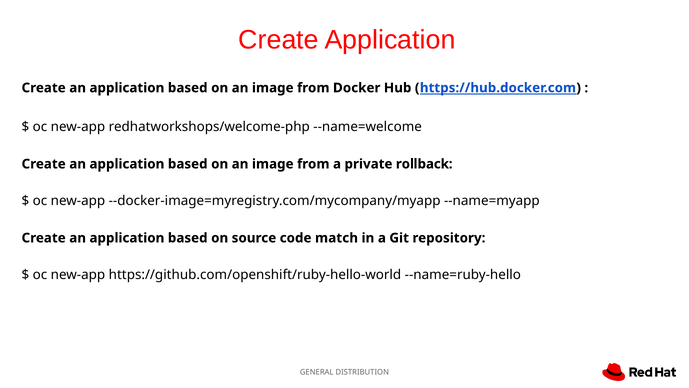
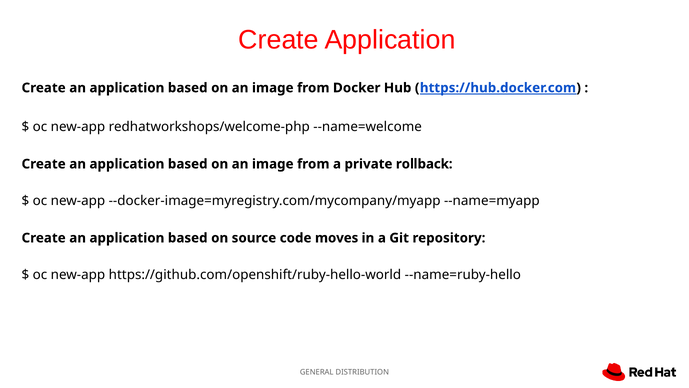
match: match -> moves (337, 238)
